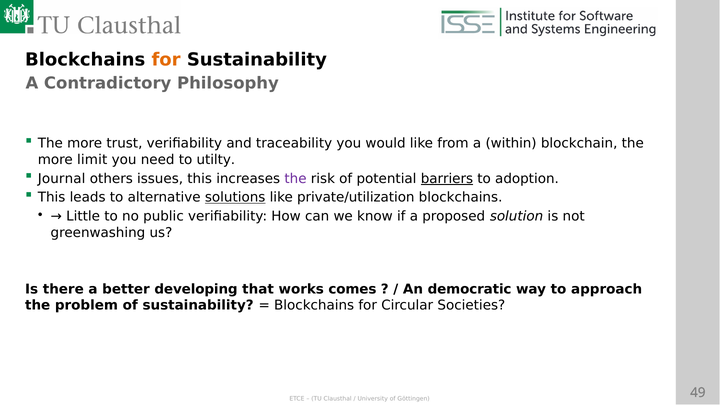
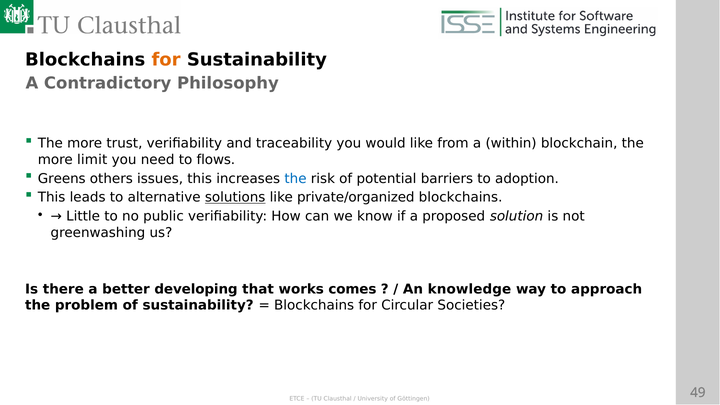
utilty: utilty -> flows (216, 160)
Journal: Journal -> Greens (62, 179)
the colour: purple -> blue (295, 179)
barriers underline: present -> none (447, 179)
private/utilization: private/utilization -> private/organized (356, 197)
democratic: democratic -> knowledge (469, 289)
